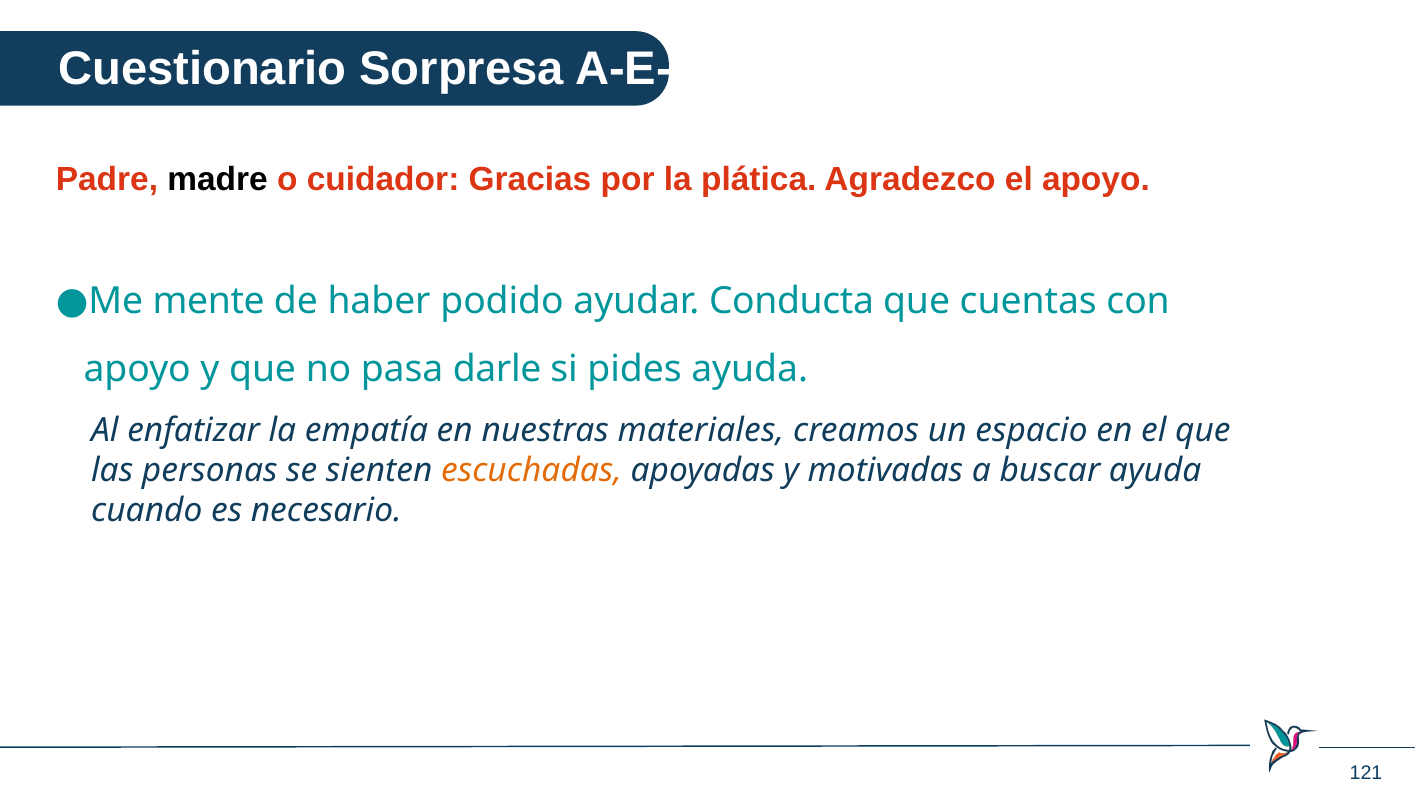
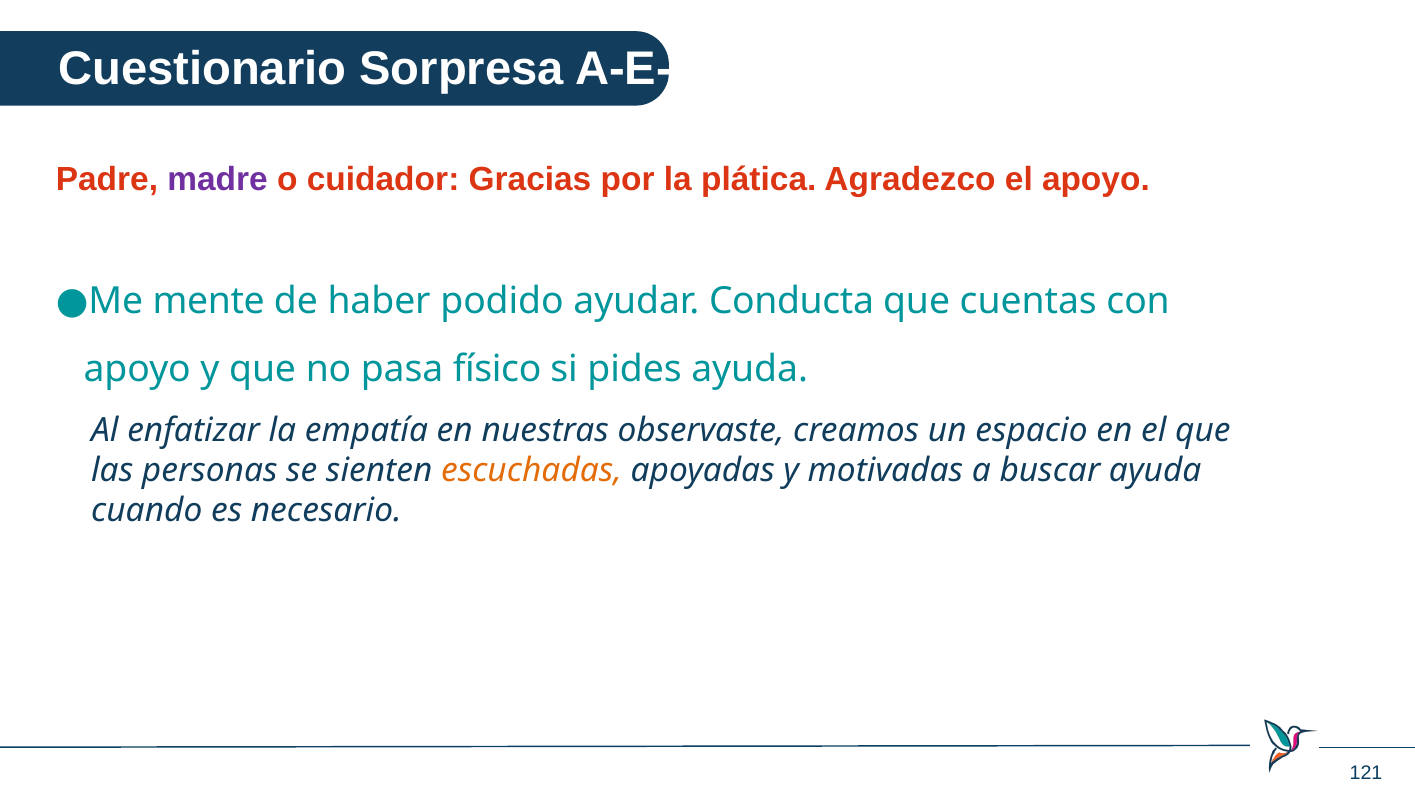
madre colour: black -> purple (218, 180)
darle: darle -> físico (497, 369)
materiales: materiales -> observaste (701, 431)
